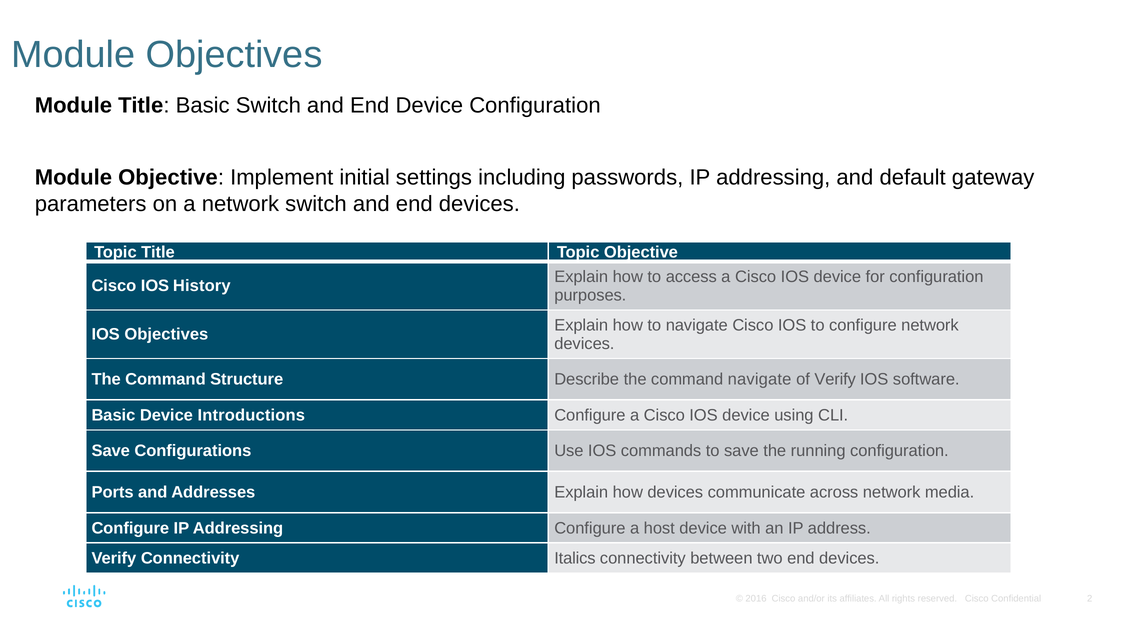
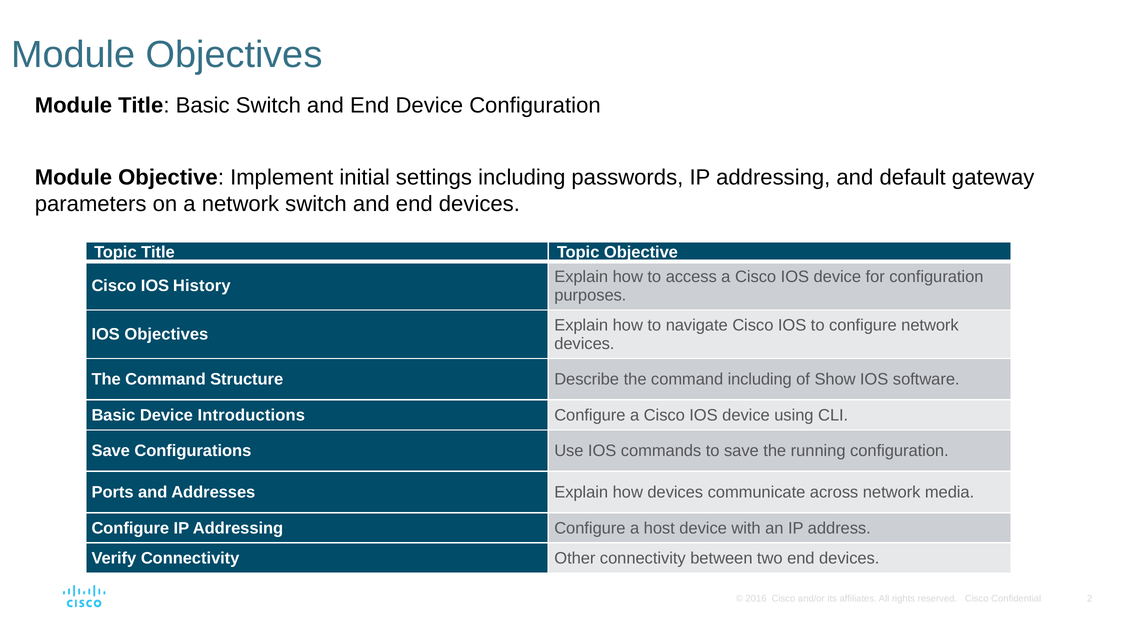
command navigate: navigate -> including (760, 380)
of Verify: Verify -> Show (835, 380)
Italics: Italics -> Other (575, 559)
